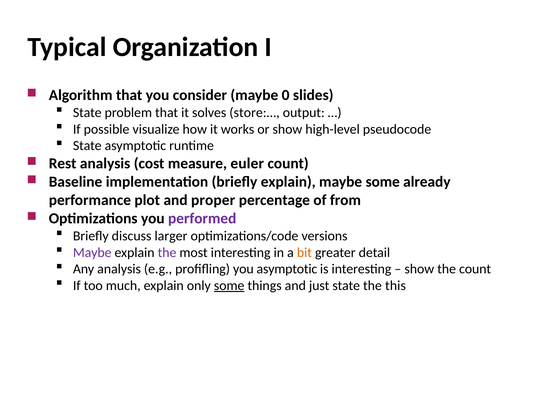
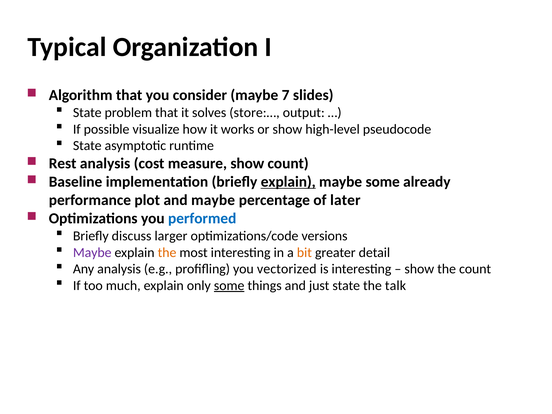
0: 0 -> 7 (286, 95)
measure euler: euler -> show (247, 163)
explain underline: none -> present (288, 182)
and proper: proper -> maybe (213, 200)
from: from -> later (345, 200)
performed colour: purple -> blue (202, 219)
the colour: purple -> orange (167, 252)
you asymptotic: asymptotic -> vectorized (287, 269)
this: this -> talk (396, 286)
